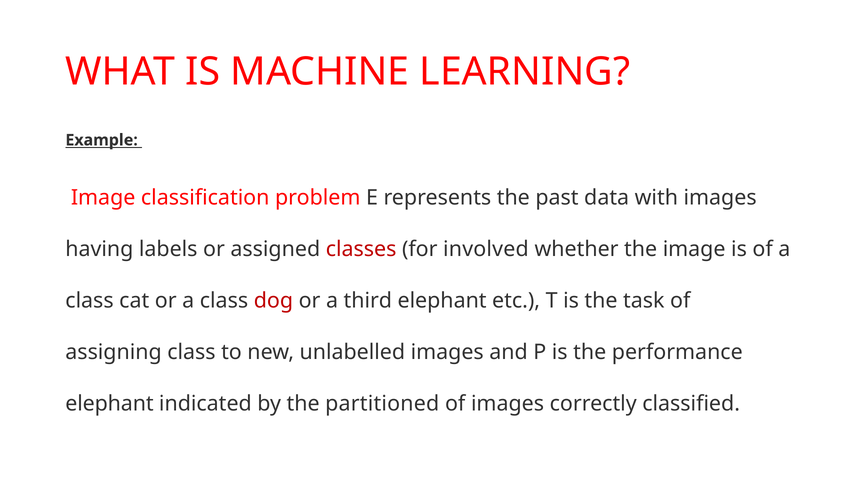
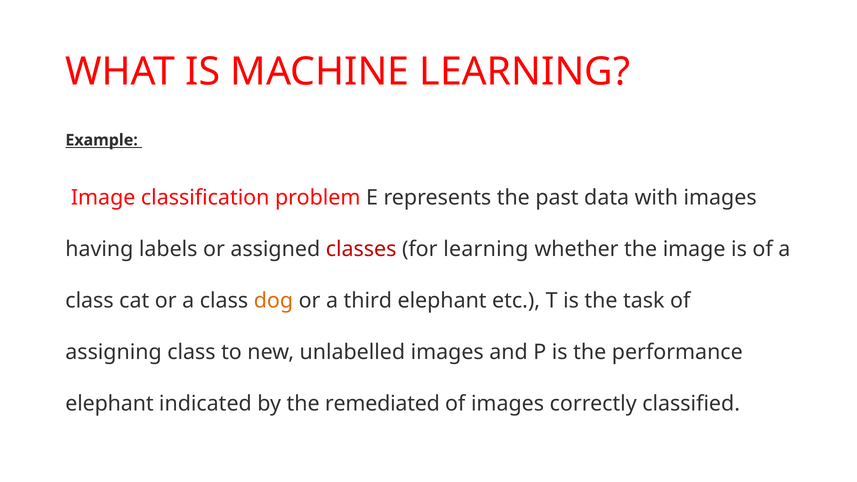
for involved: involved -> learning (486, 249)
dog colour: red -> orange (273, 301)
partitioned: partitioned -> remediated (382, 404)
